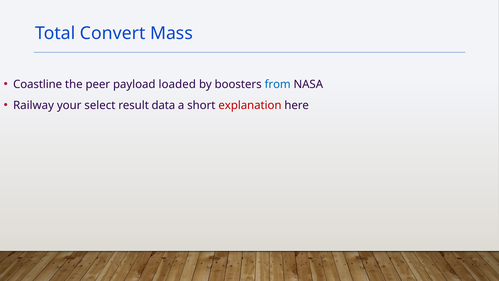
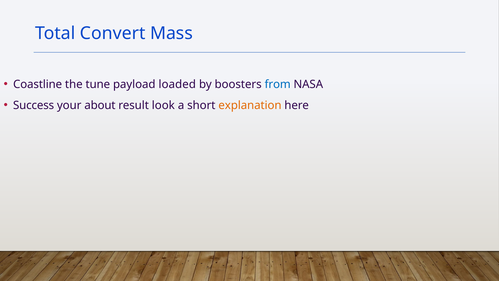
peer: peer -> tune (98, 84)
Railway: Railway -> Success (34, 105)
select: select -> about (100, 105)
data: data -> look (163, 105)
explanation colour: red -> orange (250, 105)
